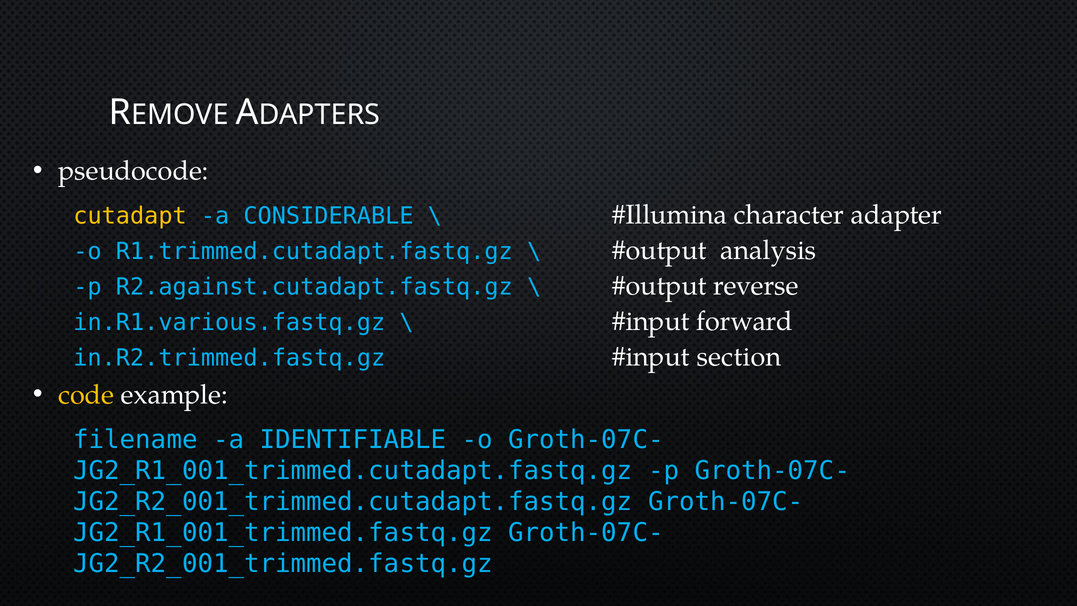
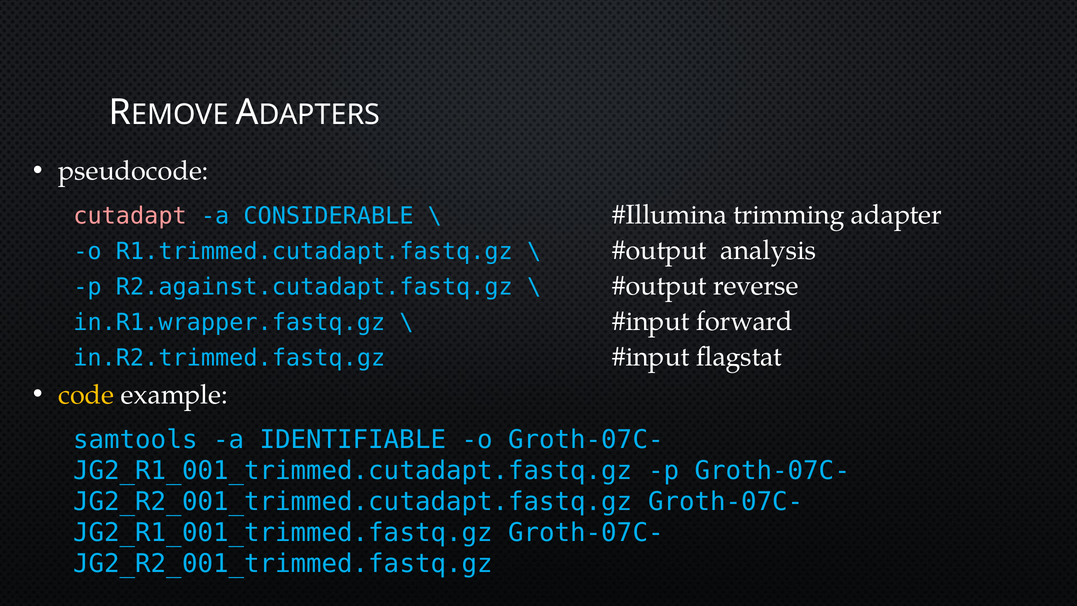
cutadapt colour: yellow -> pink (130, 216)
character: character -> trimming (789, 215)
in.R1.various.fastq.gz: in.R1.various.fastq.gz -> in.R1.wrapper.fastq.gz (229, 322)
section: section -> flagstat (739, 357)
filename: filename -> samtools (135, 440)
